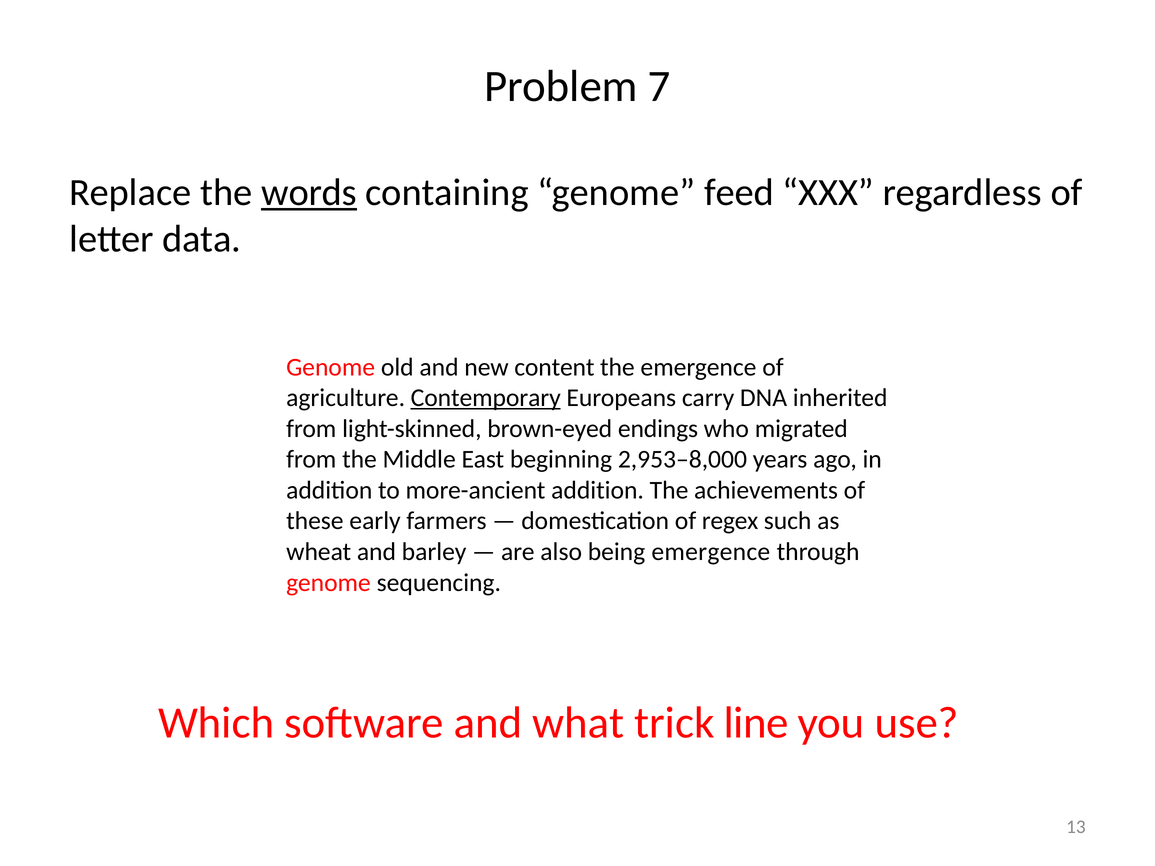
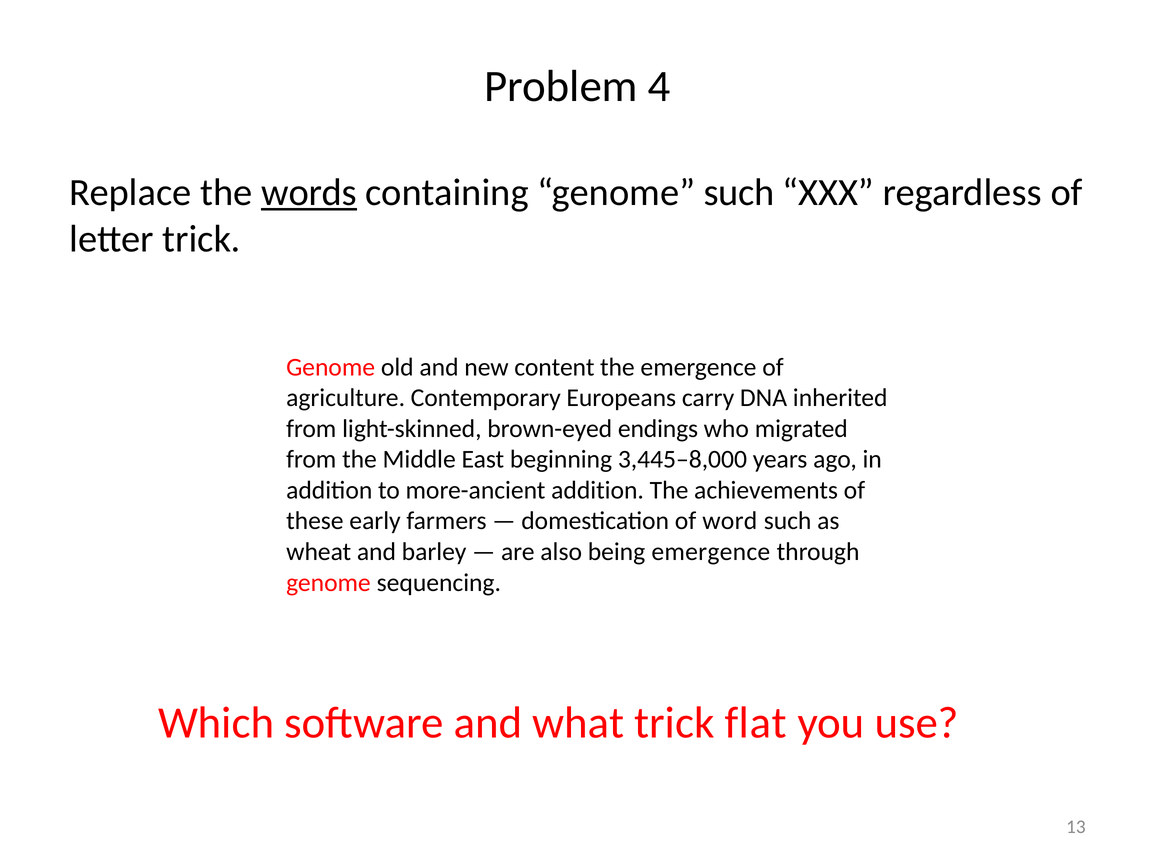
7: 7 -> 4 (659, 87)
genome feed: feed -> such (739, 193)
letter data: data -> trick (202, 239)
Contemporary underline: present -> none (486, 398)
2,953–8,000: 2,953–8,000 -> 3,445–8,000 (682, 460)
regex: regex -> word (730, 521)
line: line -> flat (756, 723)
